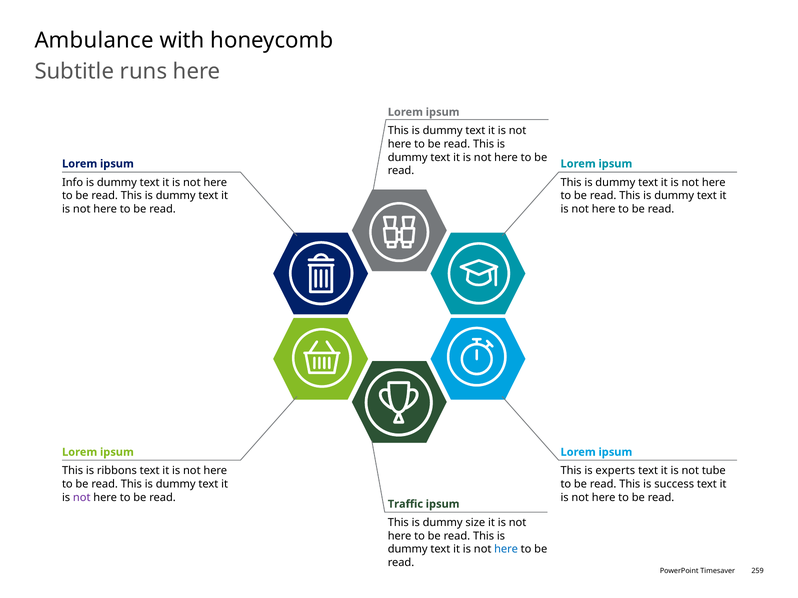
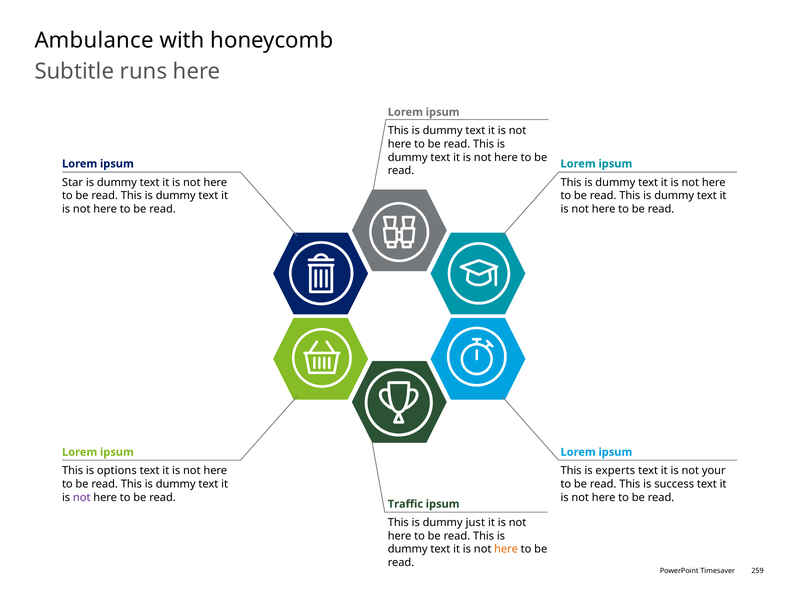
Info: Info -> Star (73, 183)
ribbons: ribbons -> options (117, 471)
tube: tube -> your (714, 471)
size: size -> just (475, 523)
here colour: blue -> orange (506, 550)
